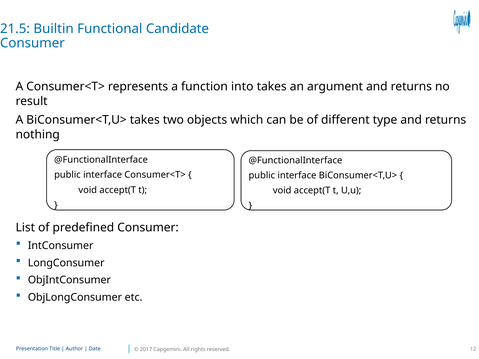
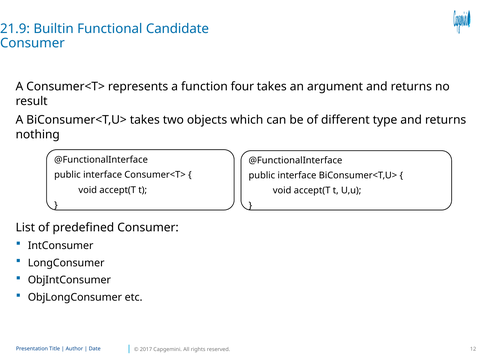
21.5: 21.5 -> 21.9 (15, 29)
into: into -> four (242, 87)
